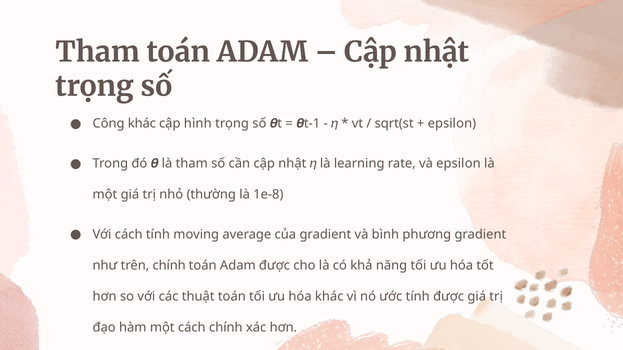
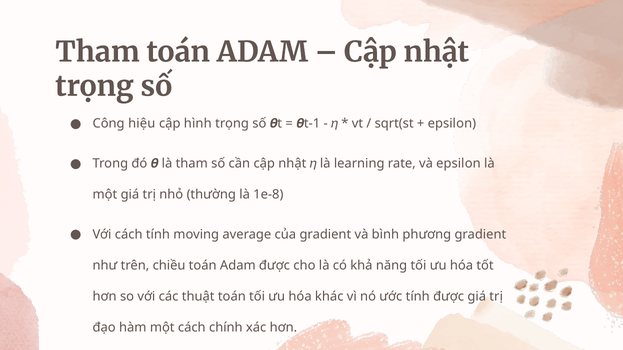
Công khác: khác -> hiệu (142, 124)
trên chính: chính -> chiều (169, 266)
